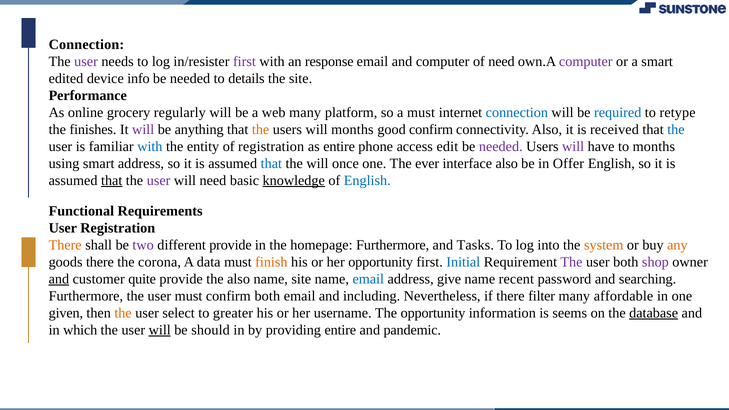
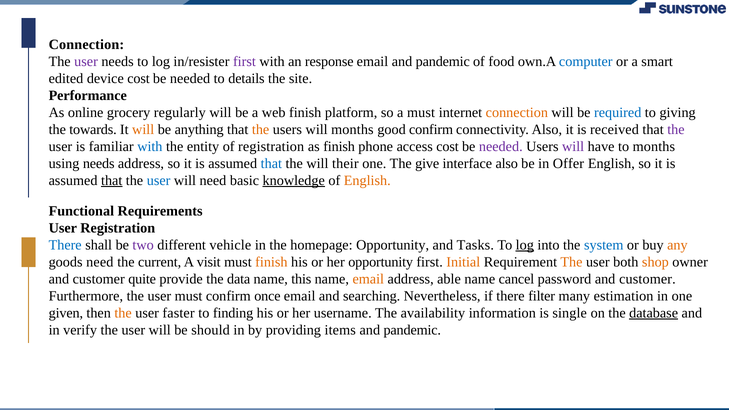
email and computer: computer -> pandemic (443, 61)
of need: need -> food (501, 61)
computer colour: purple -> blue (586, 61)
device info: info -> cost (138, 78)
web many: many -> finish (305, 112)
connection colour: blue -> orange (517, 112)
retype: retype -> giving (678, 112)
finishes: finishes -> towards (93, 129)
will colour: purple -> orange (143, 129)
the colour: blue -> purple (676, 129)
as entire: entire -> finish (339, 146)
access edit: edit -> cost (448, 146)
using smart: smart -> needs (99, 163)
once: once -> their (345, 163)
ever: ever -> give (427, 163)
user colour: purple -> blue (159, 180)
English colour: blue -> orange (367, 180)
There colour: orange -> blue (65, 245)
different provide: provide -> vehicle (230, 245)
homepage Furthermore: Furthermore -> Opportunity (393, 245)
log underline: none -> present (525, 245)
system colour: orange -> blue (604, 245)
goods there: there -> need (100, 262)
corona: corona -> current (160, 262)
data: data -> visit (209, 262)
Initial colour: blue -> orange (463, 262)
The colour: purple -> orange (571, 262)
shop colour: purple -> orange (655, 262)
and underline: present -> none (59, 279)
the also: also -> data (239, 279)
name site: site -> this (301, 279)
email colour: blue -> orange (368, 279)
give: give -> able (449, 279)
recent: recent -> cancel (516, 279)
password and searching: searching -> customer (647, 279)
confirm both: both -> once (267, 296)
including: including -> searching (372, 296)
affordable: affordable -> estimation (624, 296)
select: select -> faster (179, 313)
greater: greater -> finding (233, 313)
The opportunity: opportunity -> availability (433, 313)
seems: seems -> single (570, 313)
which: which -> verify (80, 330)
will underline: present -> none (160, 330)
providing entire: entire -> items (340, 330)
